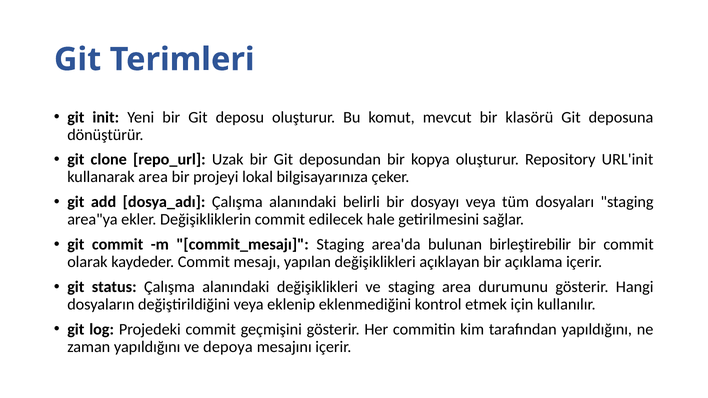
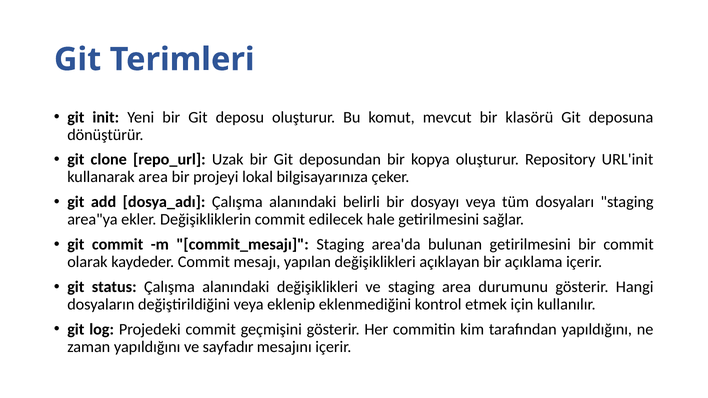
bulunan birleştirebilir: birleştirebilir -> getirilmesini (530, 245)
depoya: depoya -> sayfadır (228, 347)
